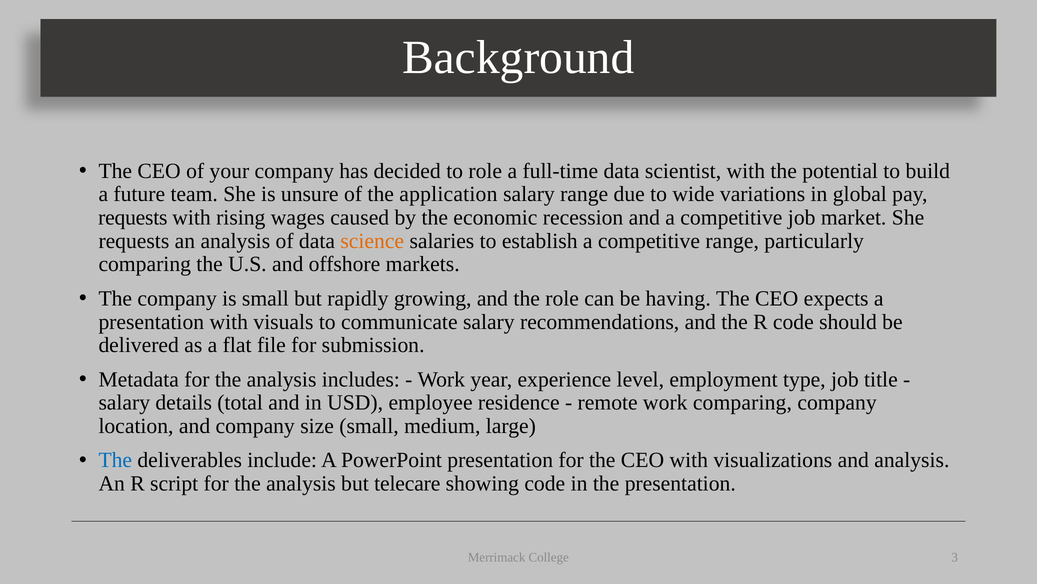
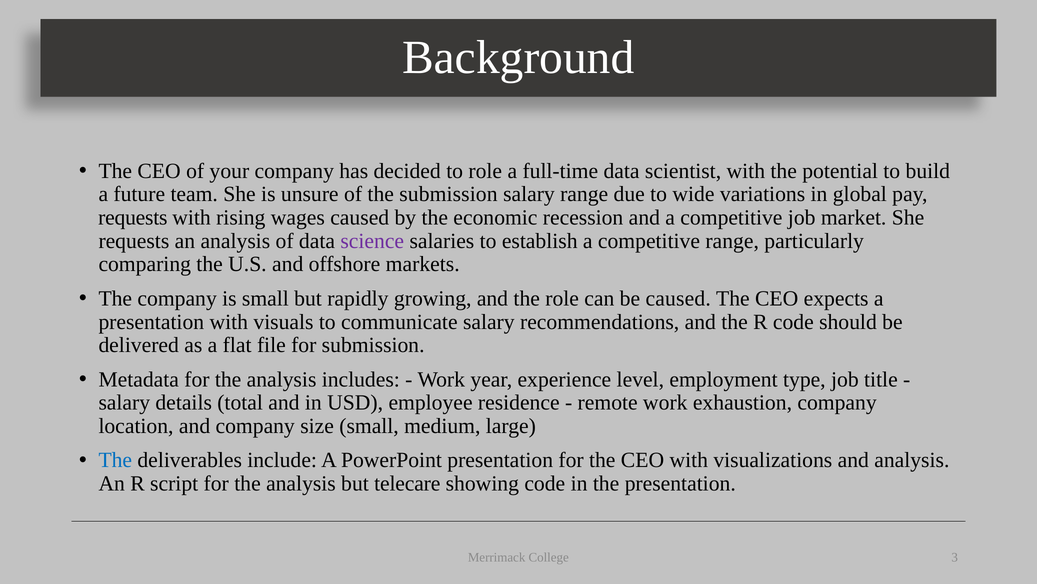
the application: application -> submission (448, 194)
science colour: orange -> purple (372, 241)
be having: having -> caused (678, 298)
work comparing: comparing -> exhaustion (742, 402)
